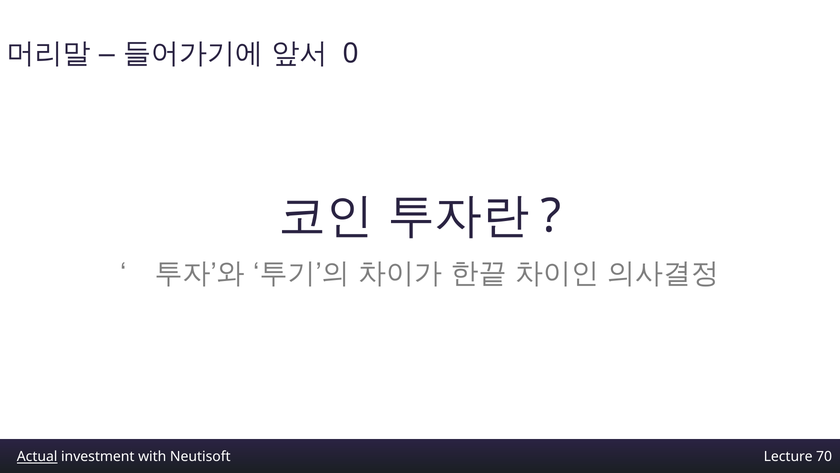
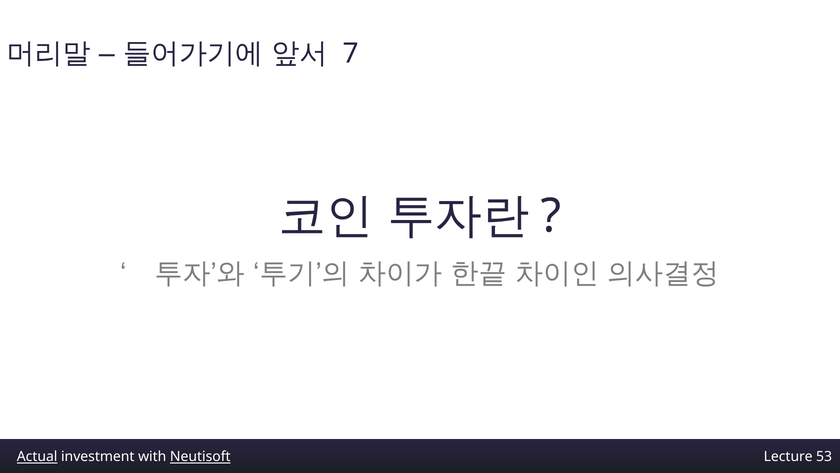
0: 0 -> 7 (351, 53)
Neutisoft underline: none -> present (200, 456)
70: 70 -> 53 (824, 456)
